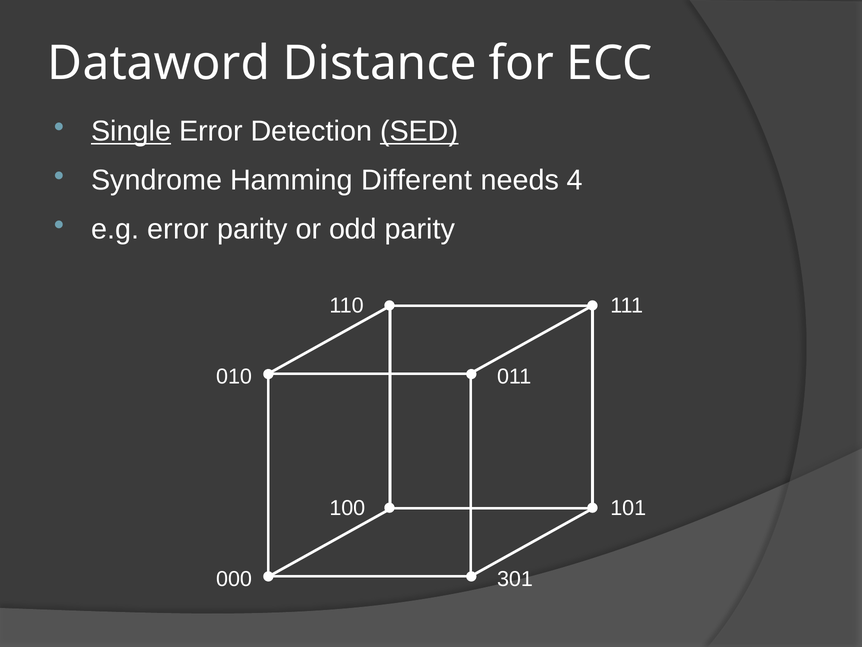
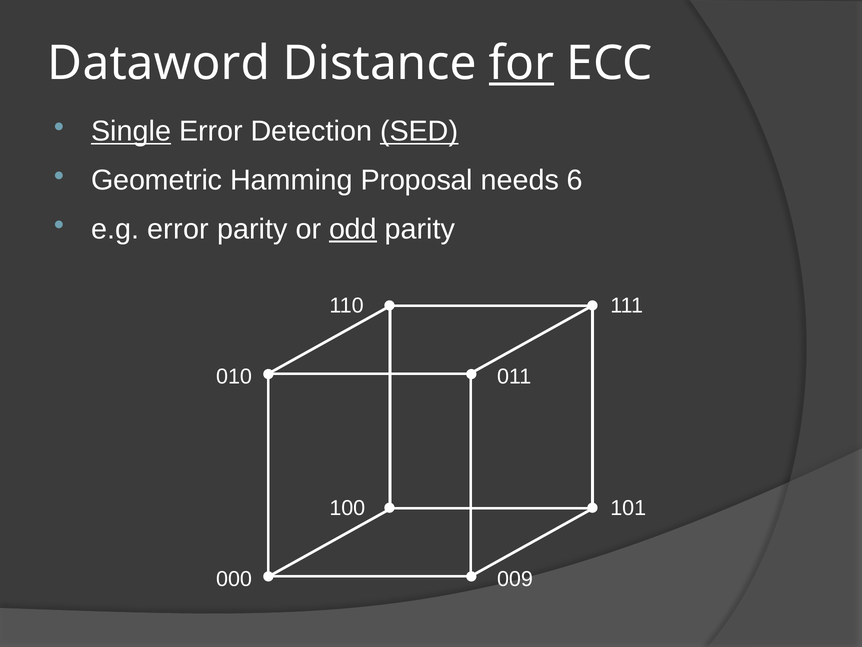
for underline: none -> present (521, 63)
Syndrome: Syndrome -> Geometric (157, 180)
Different: Different -> Proposal (417, 180)
4: 4 -> 6 (575, 180)
odd underline: none -> present (353, 229)
301: 301 -> 009 (515, 579)
